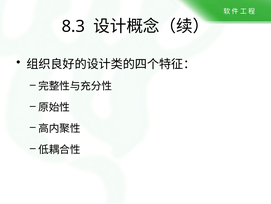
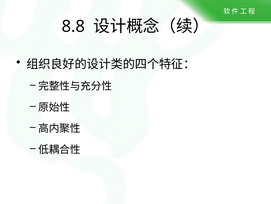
8.3: 8.3 -> 8.8 (73, 26)
